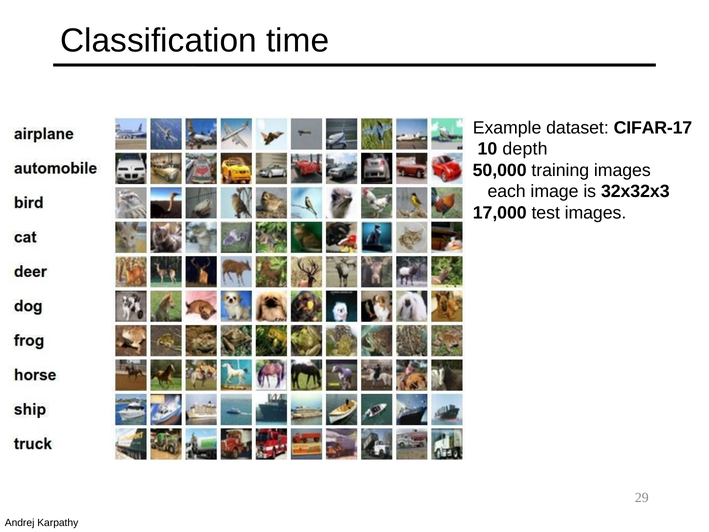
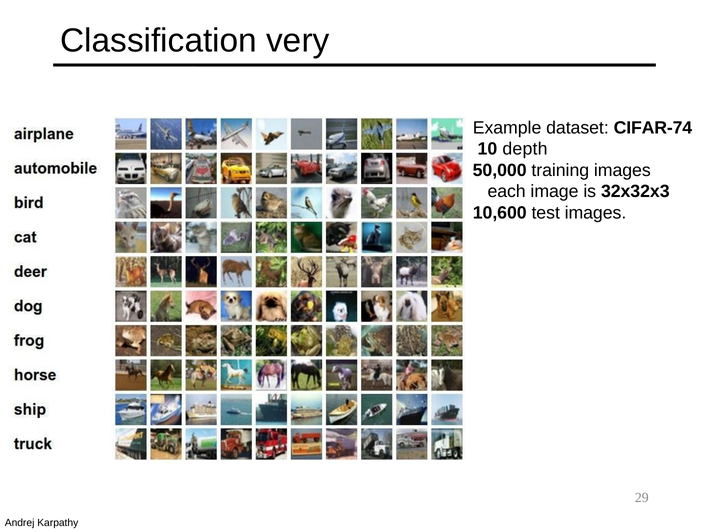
time: time -> very (298, 41)
CIFAR-17: CIFAR-17 -> CIFAR-74 (653, 128)
17,000: 17,000 -> 10,600 (500, 213)
